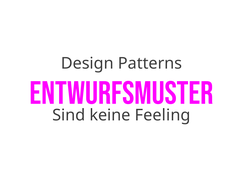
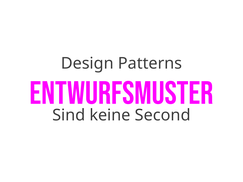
Feeling: Feeling -> Second (163, 115)
